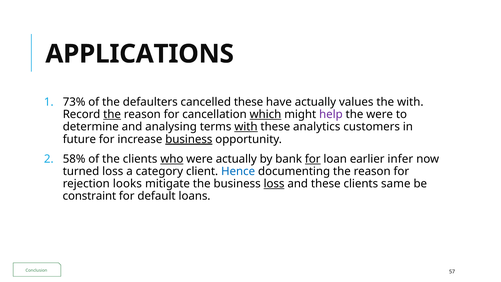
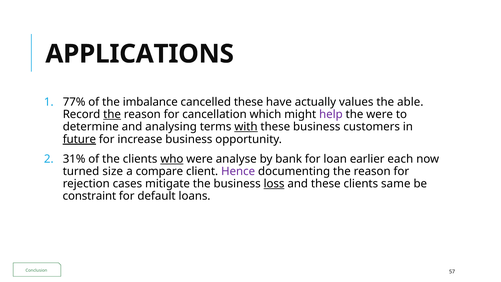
73%: 73% -> 77% (74, 102)
defaulters: defaulters -> imbalance (150, 102)
the with: with -> able (410, 102)
which underline: present -> none (265, 114)
these analytics: analytics -> business (317, 127)
future underline: none -> present (79, 139)
business underline: present -> none (189, 139)
58%: 58% -> 31% (74, 159)
were actually: actually -> analyse (236, 159)
for underline: present -> none (313, 159)
infer: infer -> each (400, 159)
turned loss: loss -> size (113, 171)
category: category -> compare (159, 171)
Hence colour: blue -> purple (238, 171)
looks: looks -> cases (127, 184)
